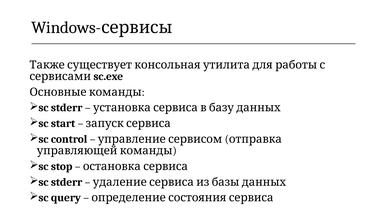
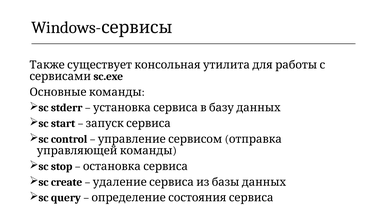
stderr: stderr -> create (67, 183)
